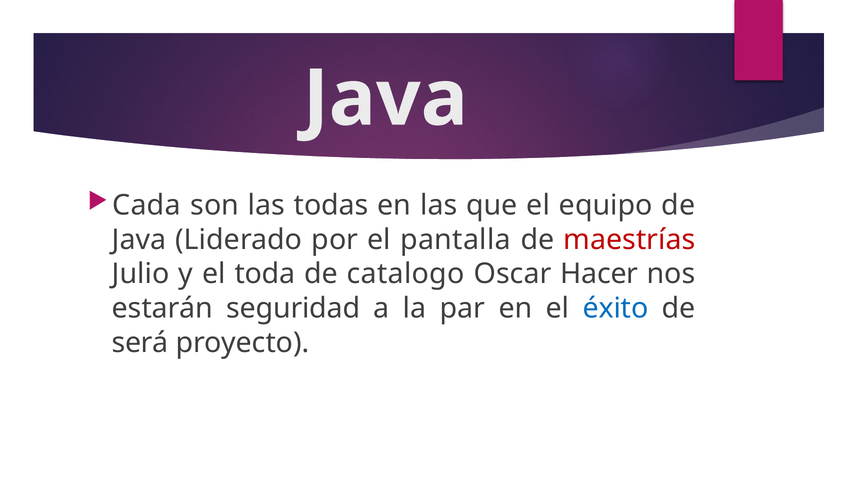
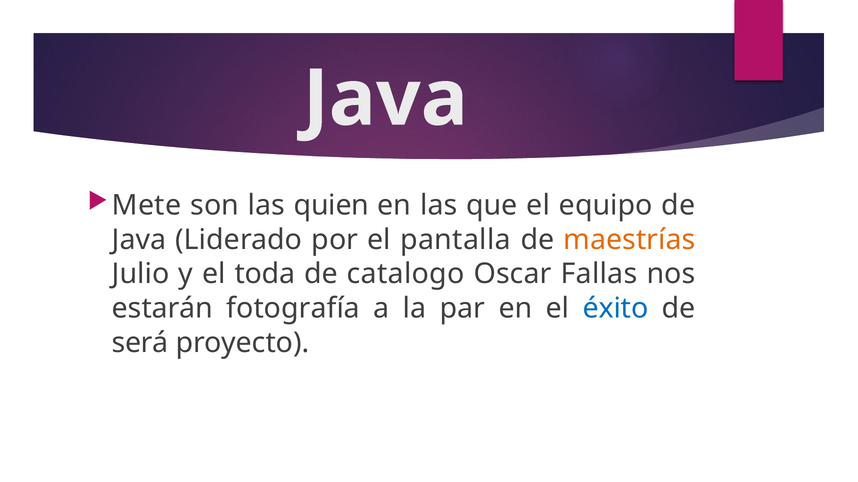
Cada: Cada -> Mete (147, 206)
todas: todas -> quien (331, 206)
maestrías colour: red -> orange (629, 240)
Hacer: Hacer -> Fallas (599, 274)
seguridad: seguridad -> fotografía (293, 309)
